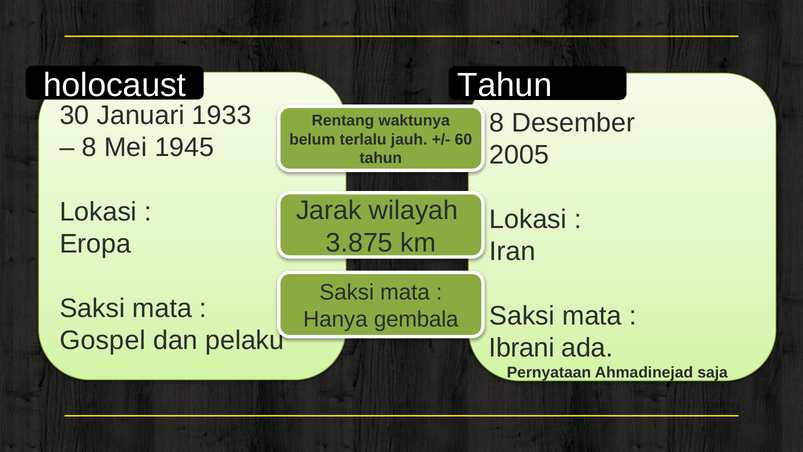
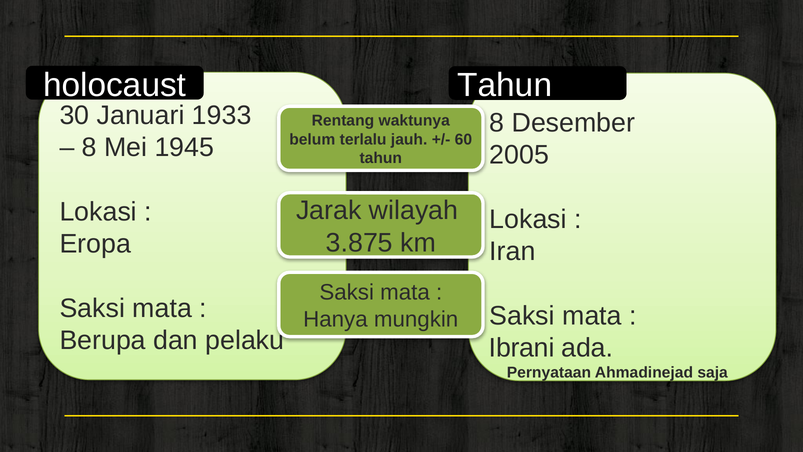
gembala: gembala -> mungkin (416, 319)
Gospel: Gospel -> Berupa (103, 340)
